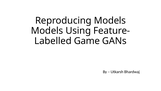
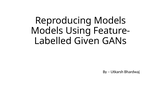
Game: Game -> Given (87, 41)
